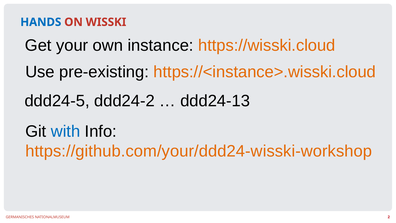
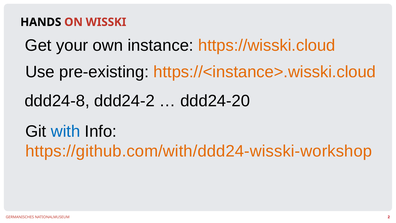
HANDS colour: blue -> black (41, 22)
ddd24-5: ddd24-5 -> ddd24-8 (57, 101)
ddd24-13: ddd24-13 -> ddd24-20 (215, 101)
https://github.com/your/ddd24-wisski-workshop: https://github.com/your/ddd24-wisski-workshop -> https://github.com/with/ddd24-wisski-workshop (199, 151)
